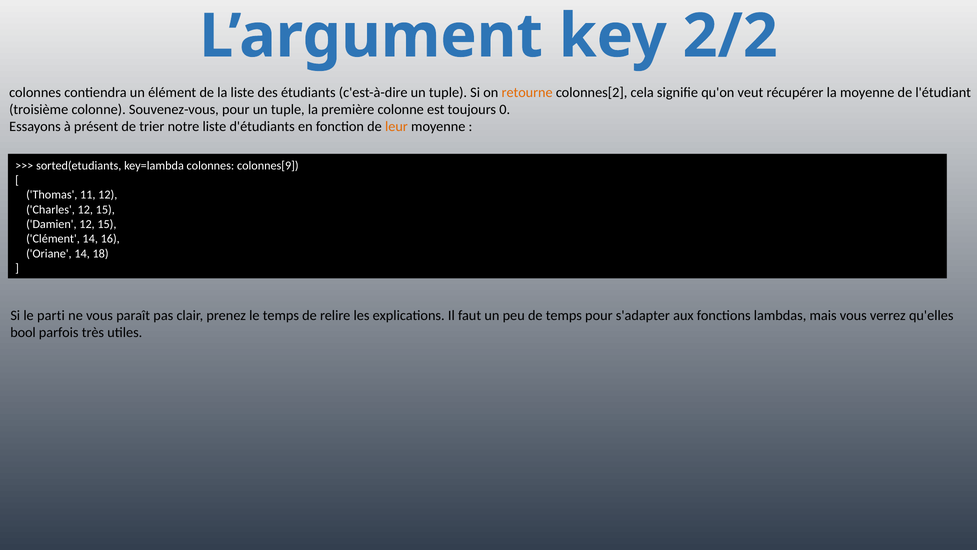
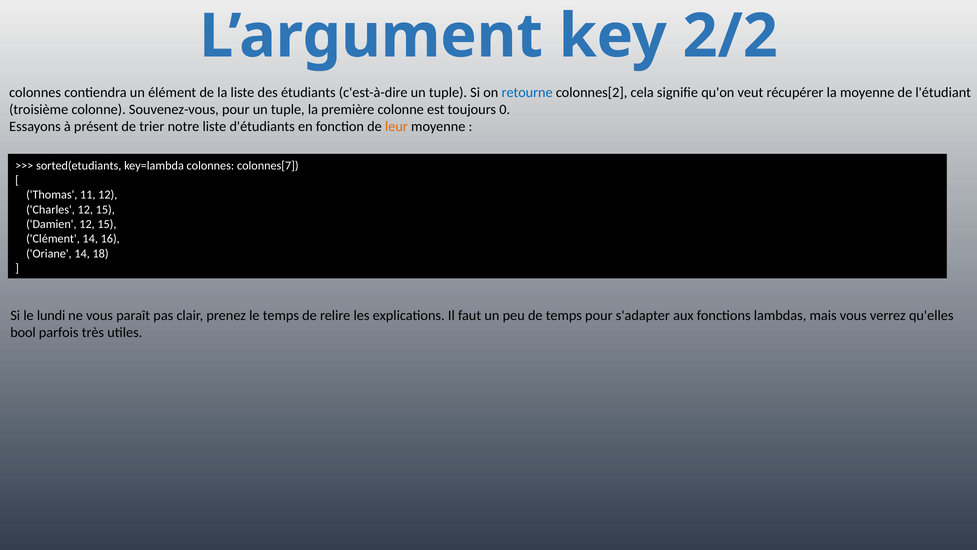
retourne colour: orange -> blue (527, 92)
colonnes[9: colonnes[9 -> colonnes[7 (268, 165)
parti: parti -> lundi (51, 315)
